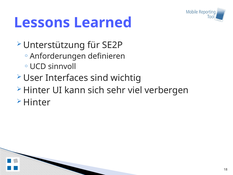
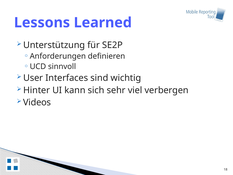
Hinter: Hinter -> Videos (37, 102)
